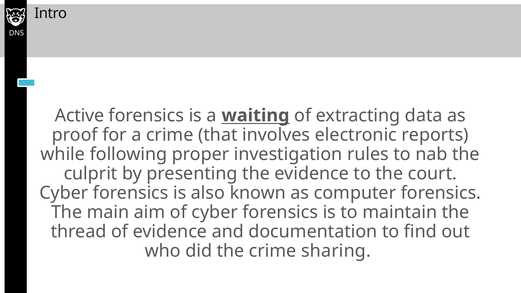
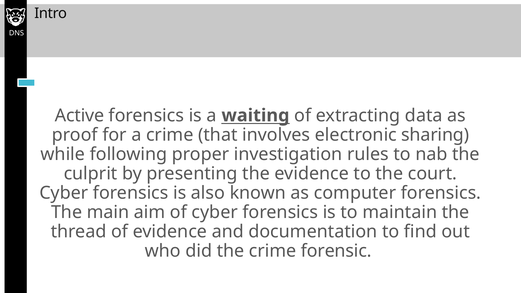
reports: reports -> sharing (435, 135)
sharing: sharing -> forensic (336, 251)
